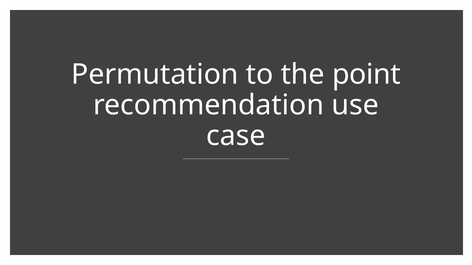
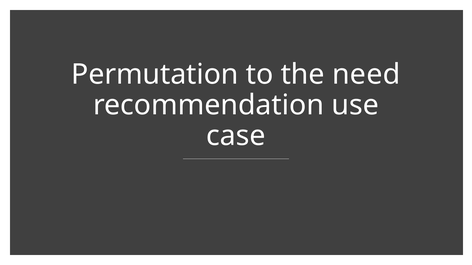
point: point -> need (366, 74)
